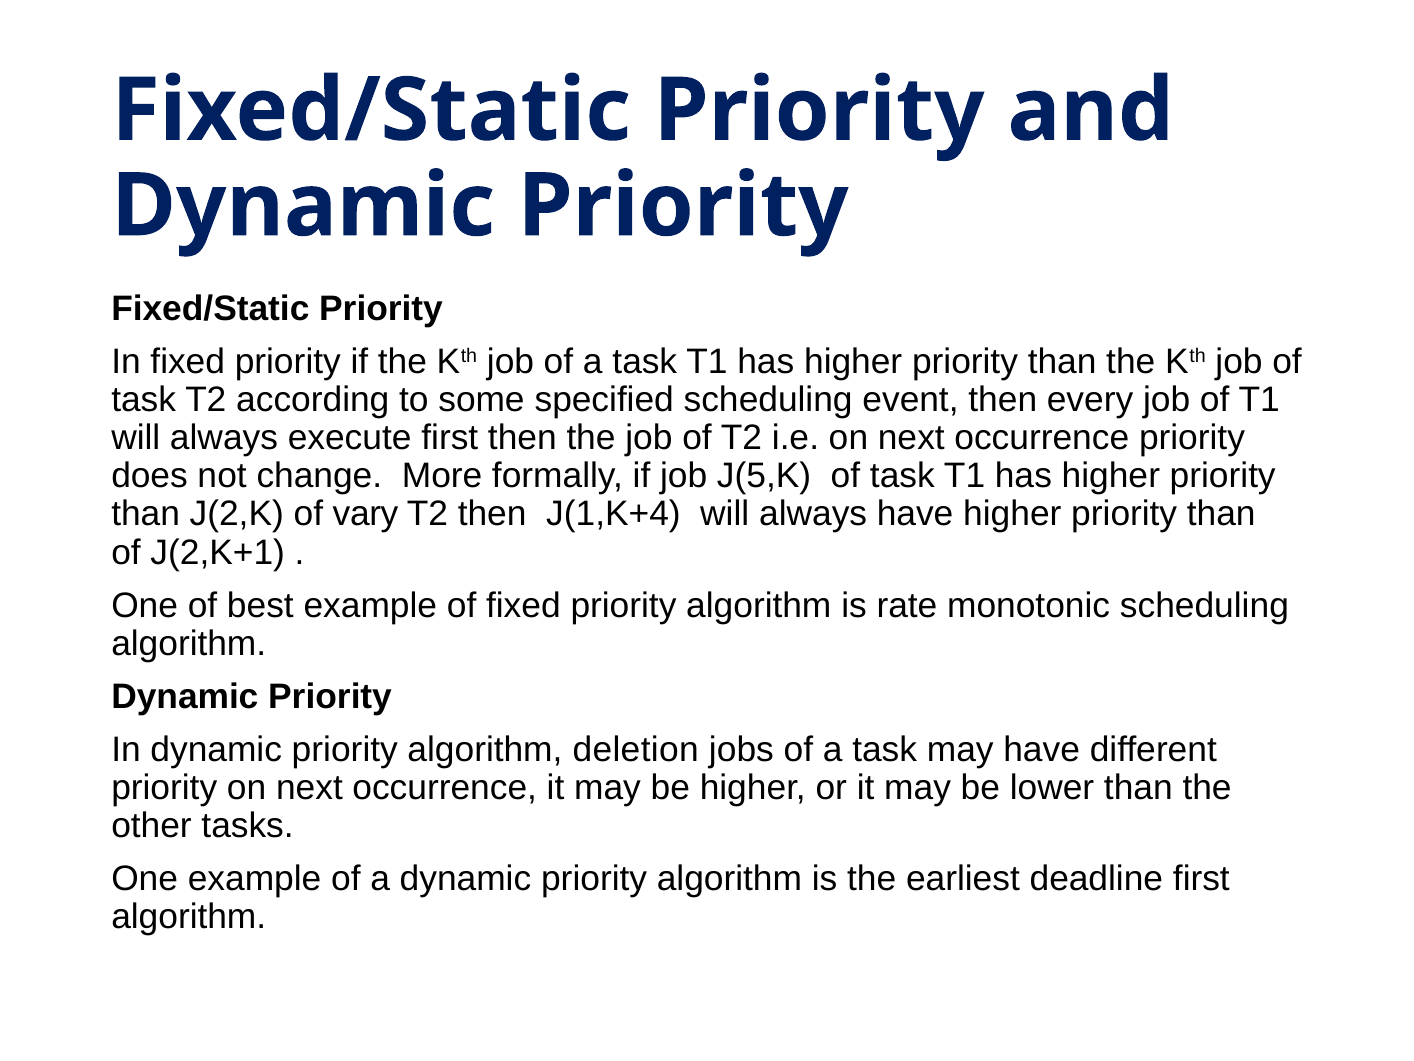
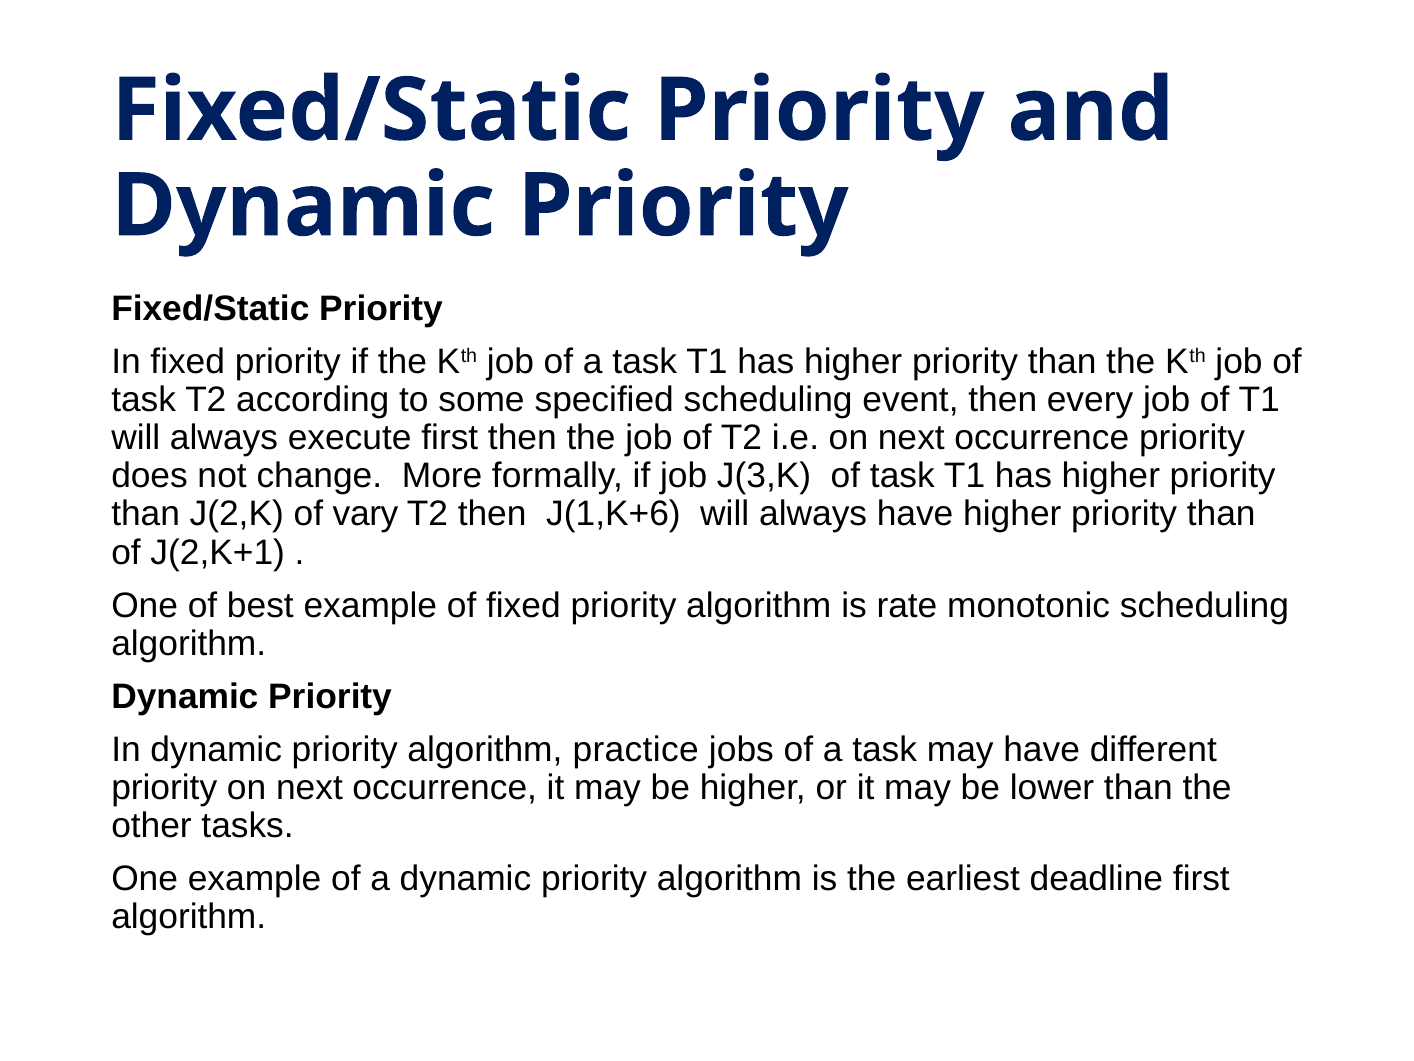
J(5,K: J(5,K -> J(3,K (764, 476)
J(1,K+4: J(1,K+4 -> J(1,K+6 (613, 514)
deletion: deletion -> practice (636, 749)
